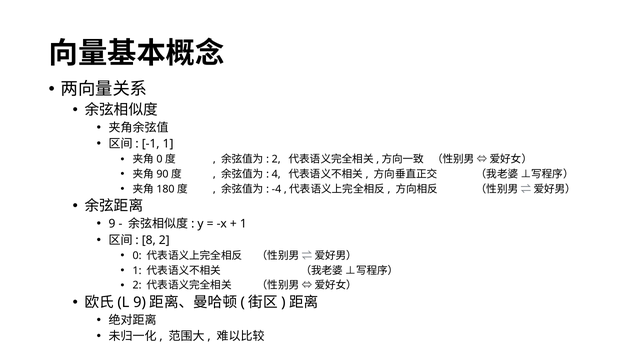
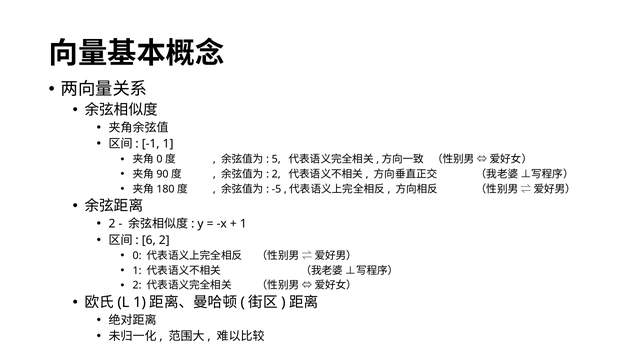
2: 2 -> 5 (276, 159)
4: 4 -> 2 (276, 174)
-4: -4 -> -5 (276, 189)
9: 9 -> 2 (112, 223)
8: 8 -> 6 (149, 240)
9: 9 -> 1 (140, 302)
